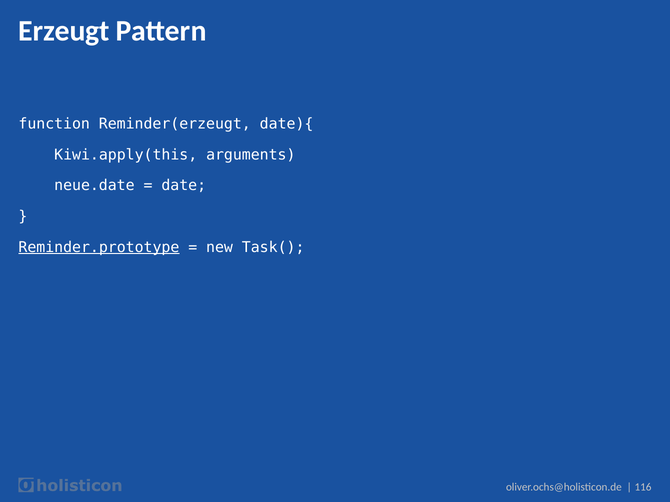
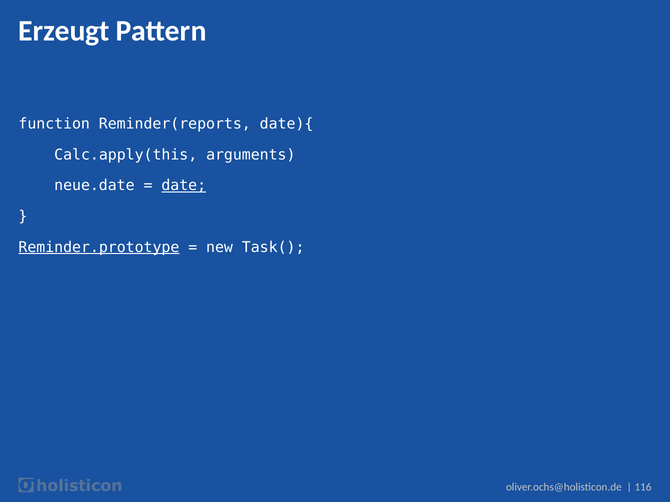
Reminder(erzeugt: Reminder(erzeugt -> Reminder(reports (175, 124)
Kiwi.apply(this: Kiwi.apply(this -> Calc.apply(this (126, 155)
date underline: none -> present (184, 186)
